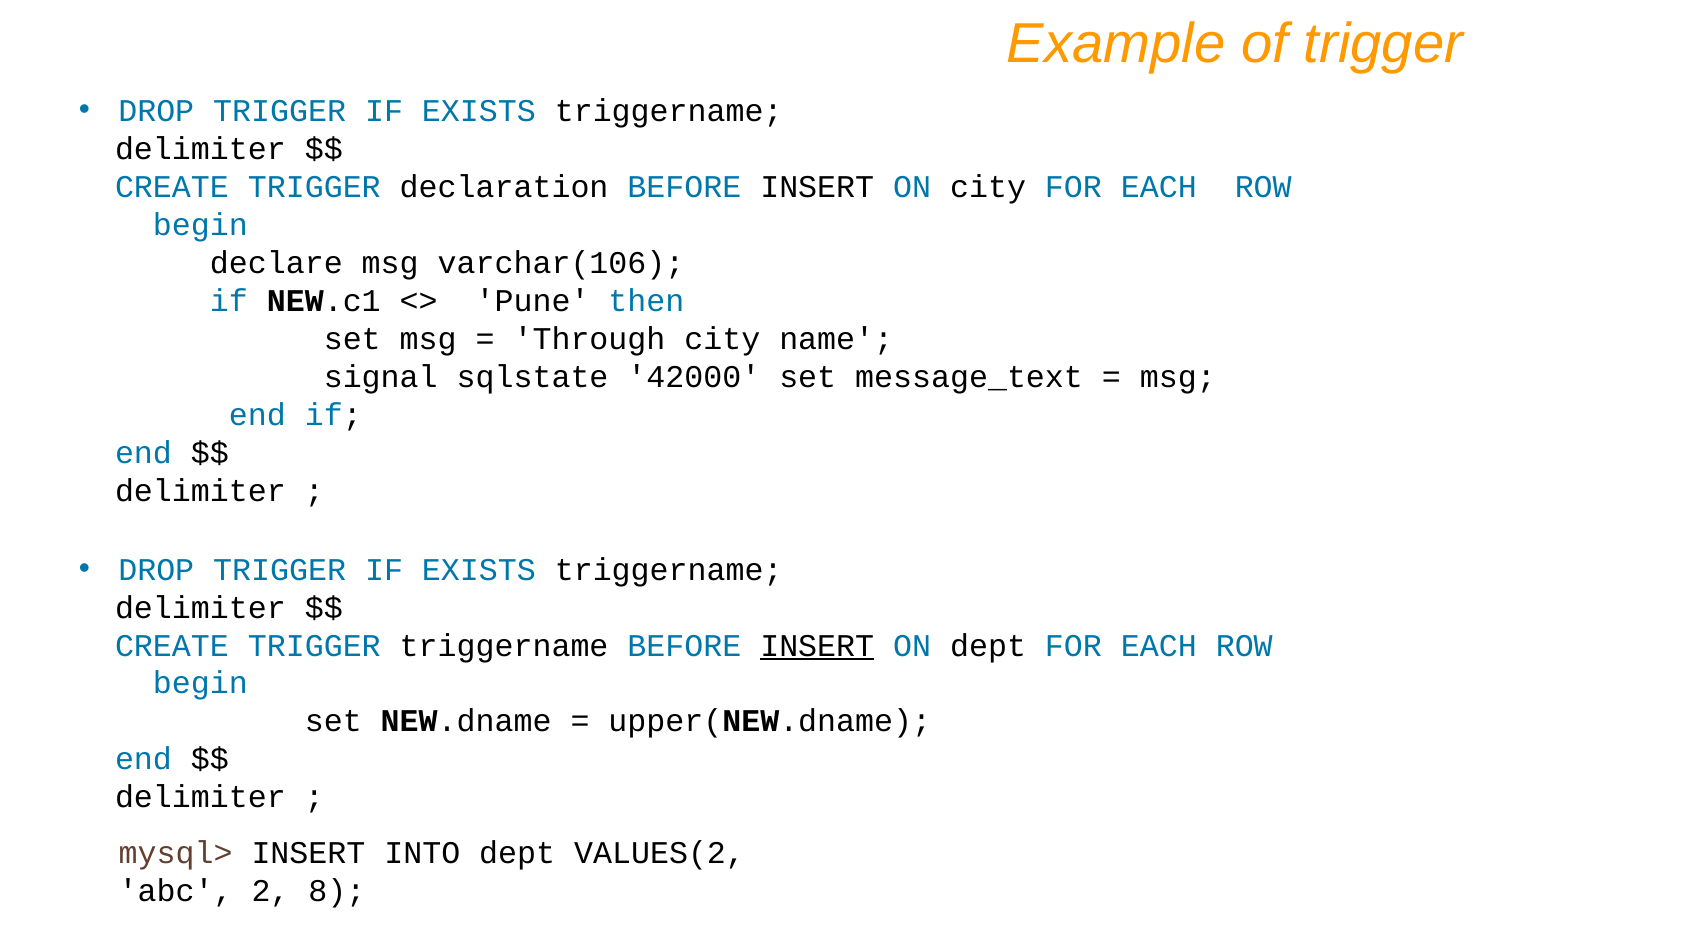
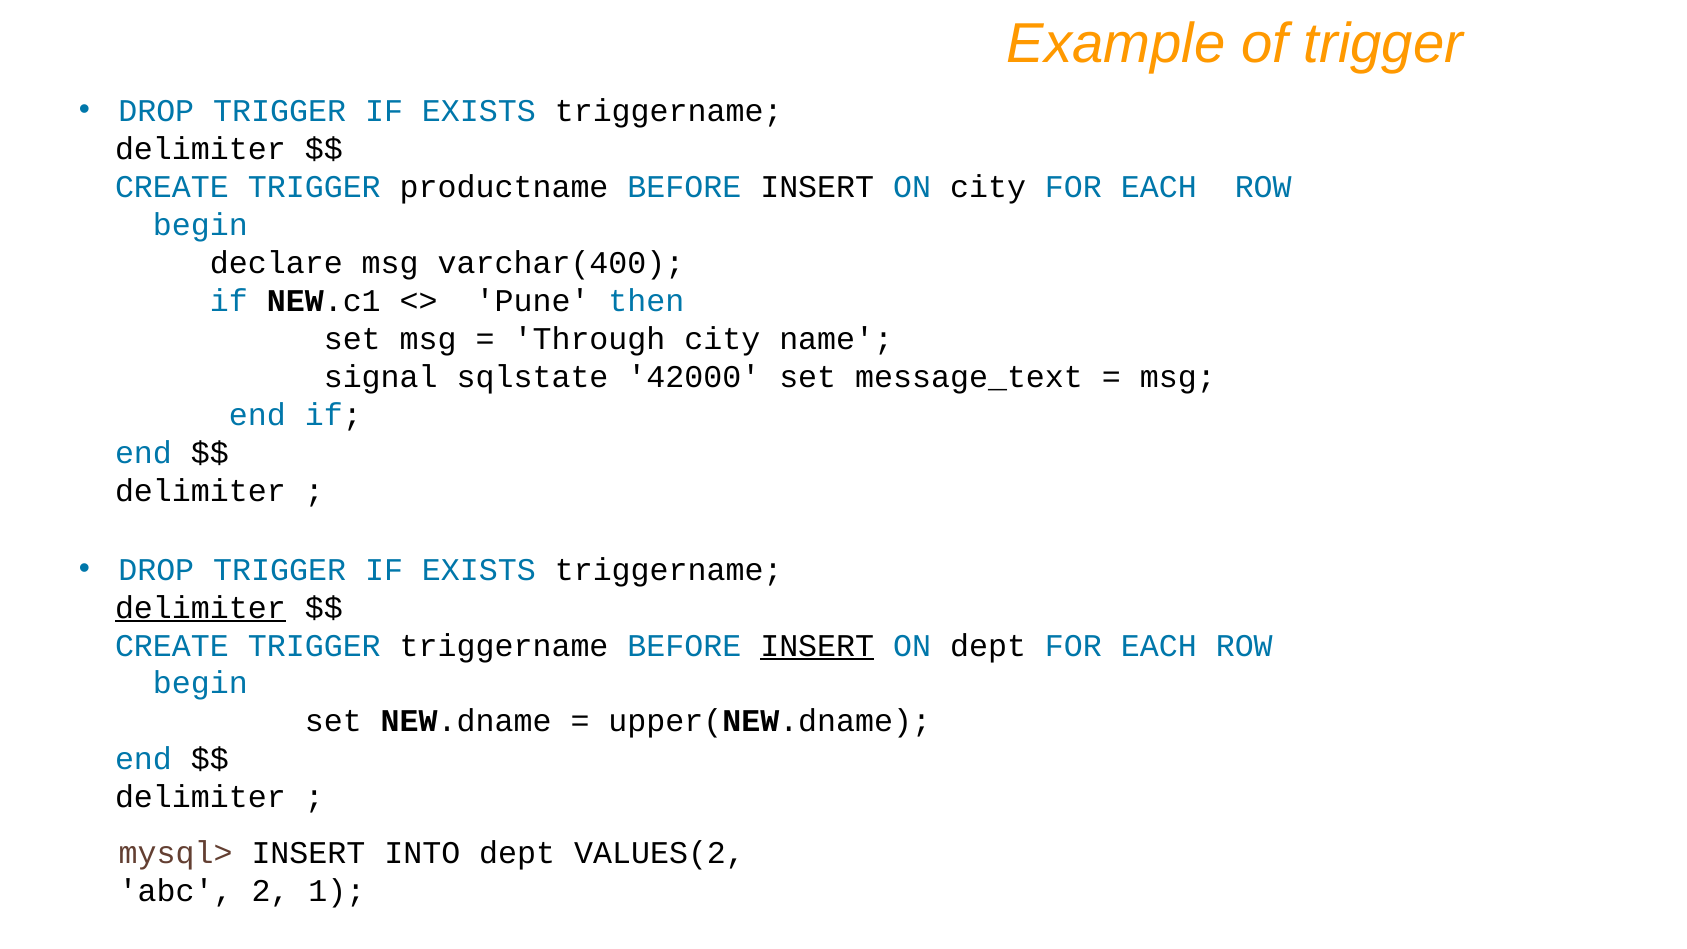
declaration: declaration -> productname (504, 187)
varchar(106: varchar(106 -> varchar(400 (561, 263)
delimiter underline: none -> present (200, 608)
8: 8 -> 1 (337, 891)
